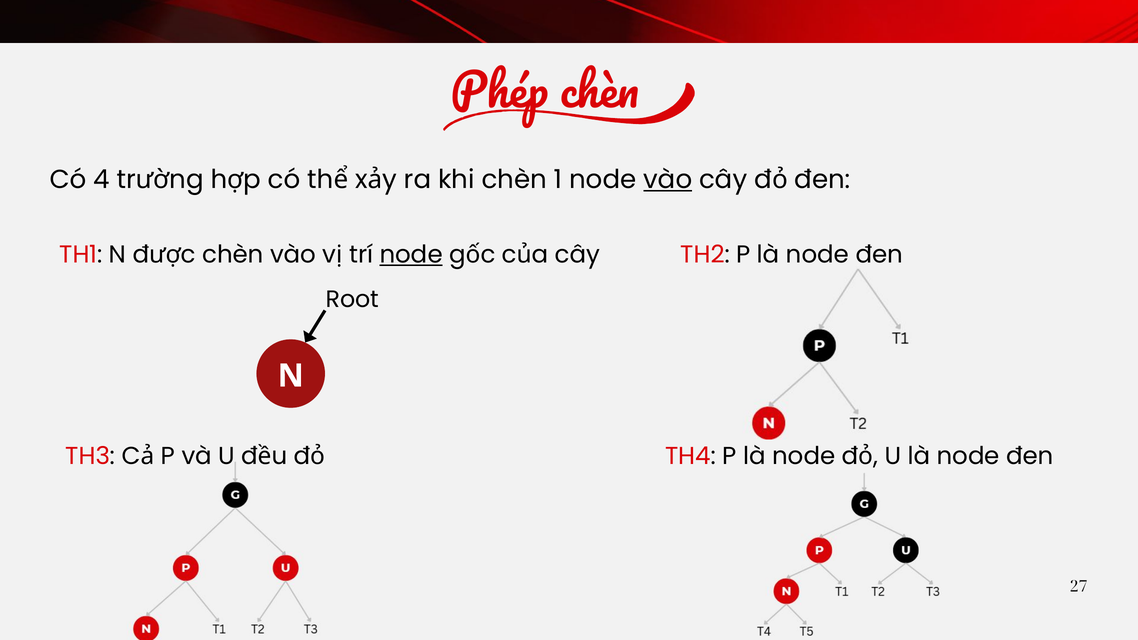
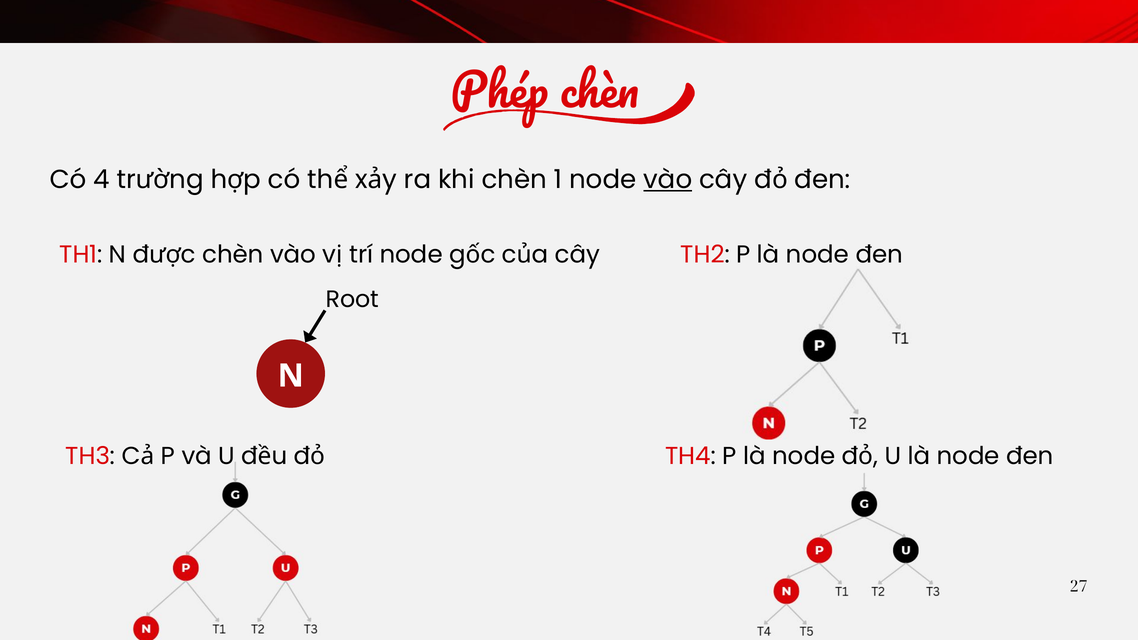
node underline: present -> none (411, 255)
